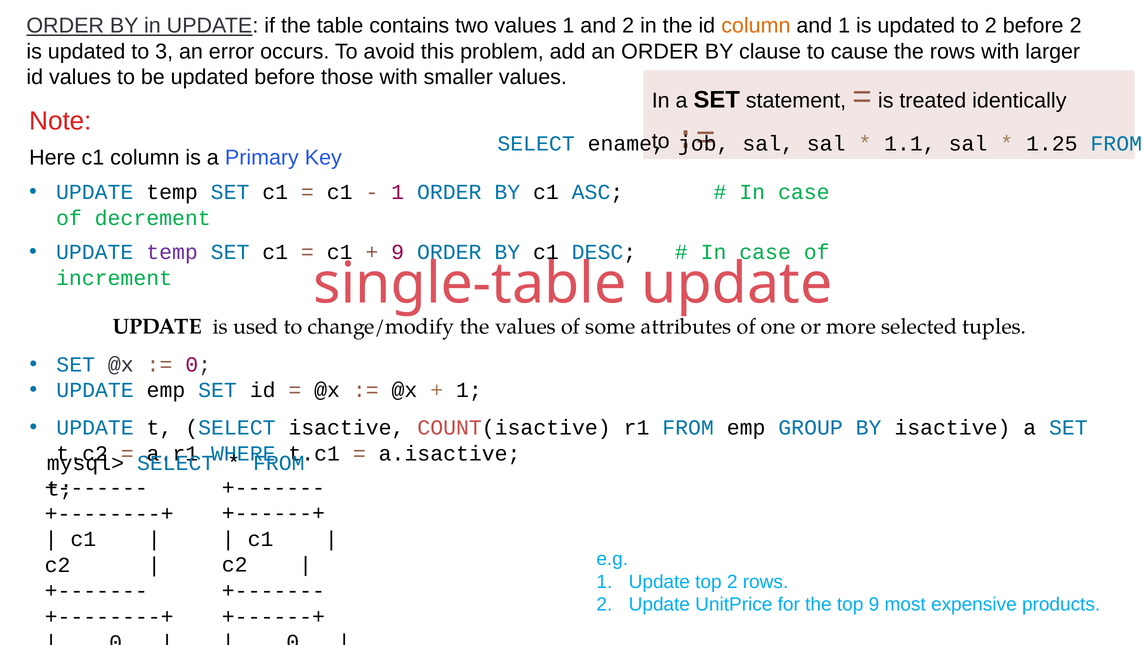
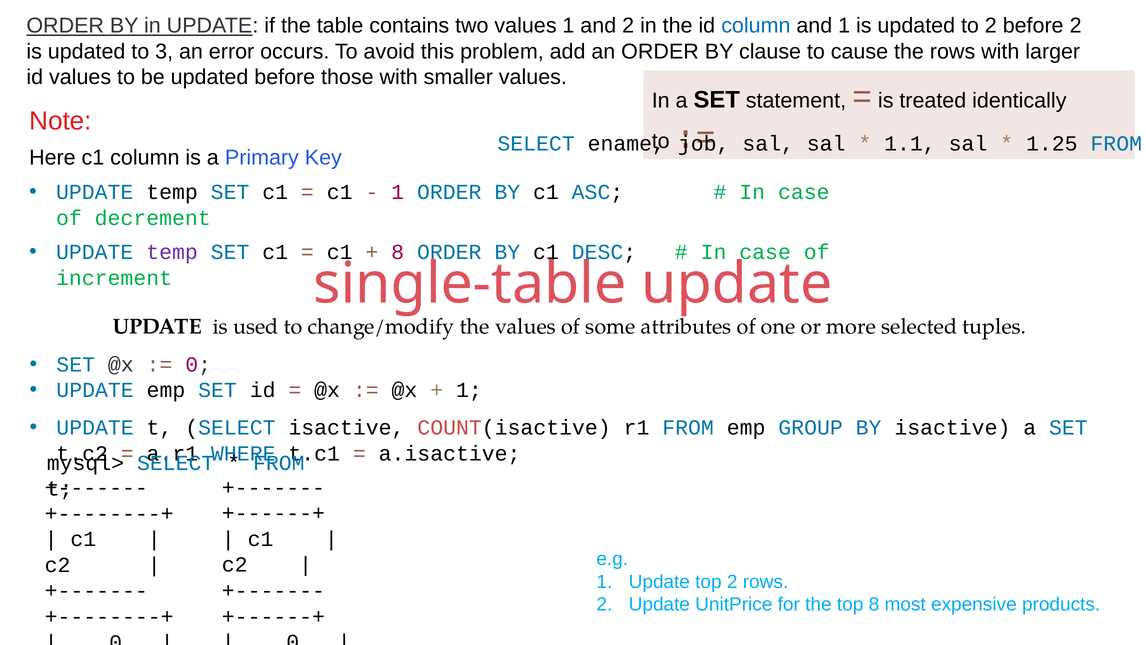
column colour: orange -> blue (756, 26)
9: 9 -> 8 (398, 252)
top 9: 9 -> 8 (874, 604)
